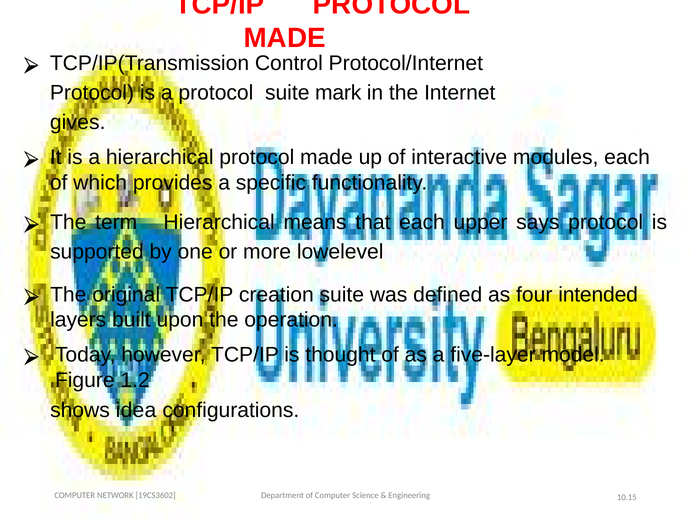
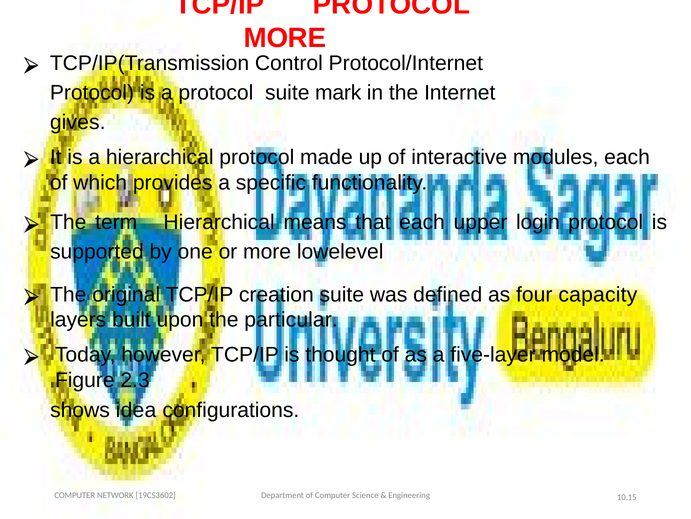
MADE: MADE -> MORE (285, 38)
says: says -> login (538, 222)
intended: intended -> capacity (598, 294)
operation: operation -> particular (291, 320)
1.2: 1.2 -> 2.3 (135, 380)
